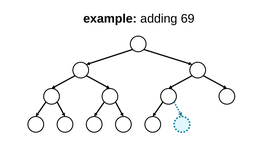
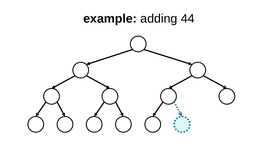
69: 69 -> 44 (188, 19)
